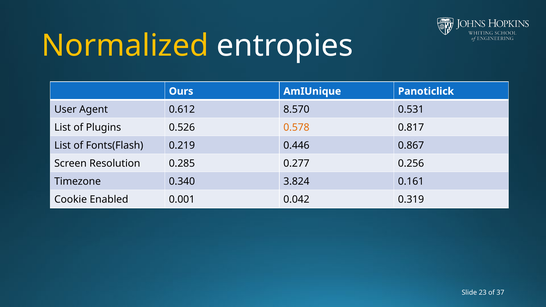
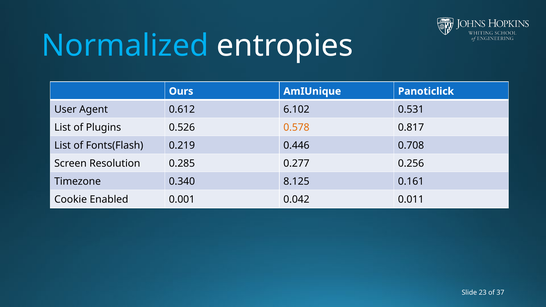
Normalized colour: yellow -> light blue (125, 46)
8.570: 8.570 -> 6.102 (296, 109)
0.867: 0.867 -> 0.708 (411, 145)
3.824: 3.824 -> 8.125 (296, 182)
0.319: 0.319 -> 0.011 (411, 200)
